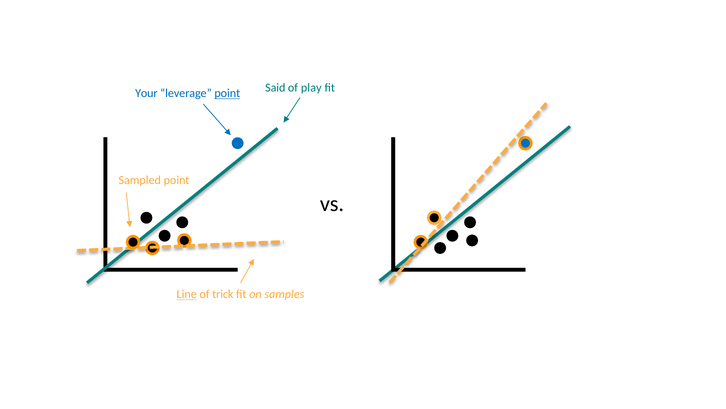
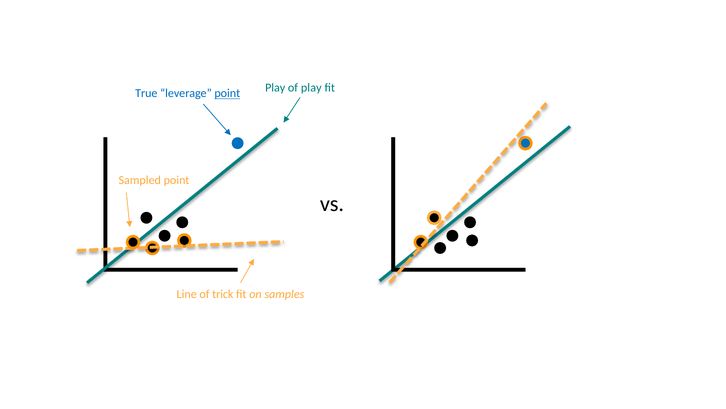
Said: Said -> Play (275, 87)
Your: Your -> True (146, 93)
Line underline: present -> none (187, 294)
